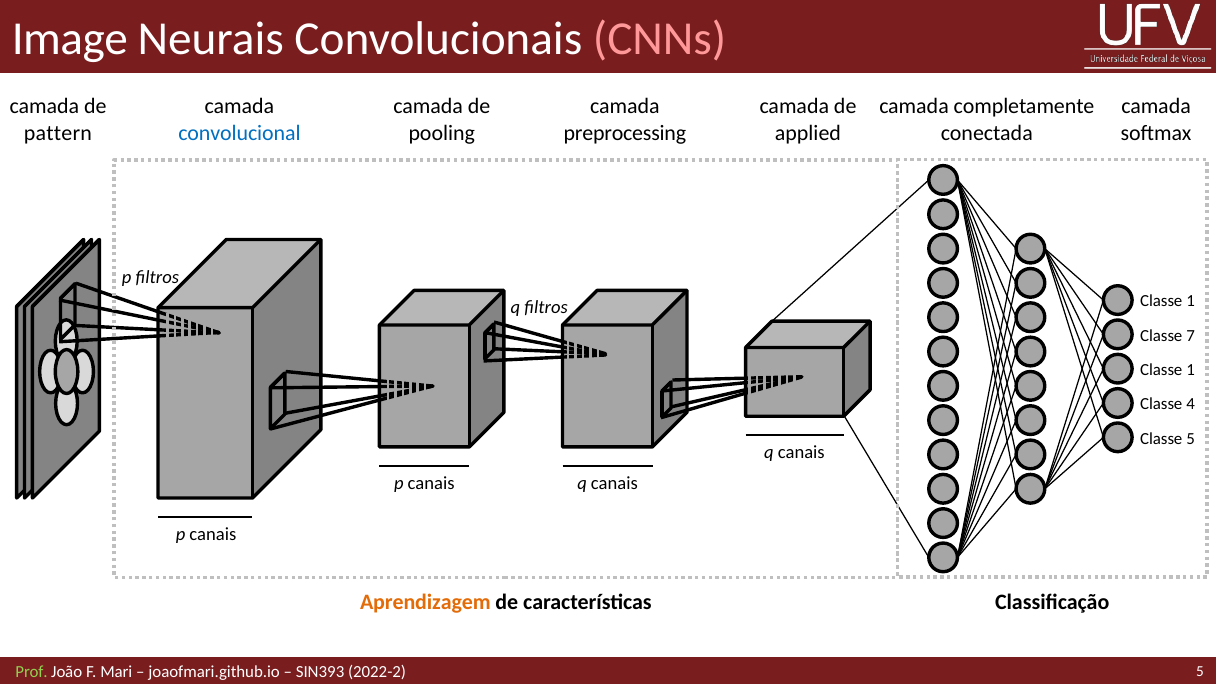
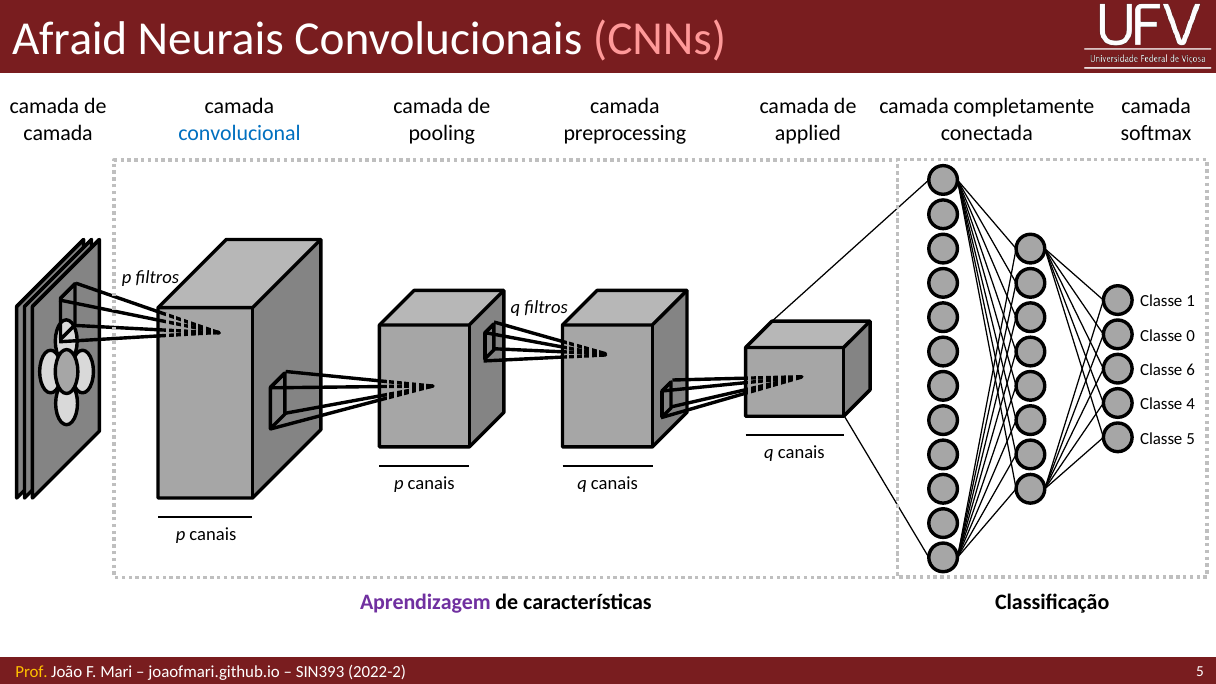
Image: Image -> Afraid (70, 39)
pattern: pattern -> camada (58, 133)
7: 7 -> 0 (1191, 336)
1: 1 -> 6 (1191, 370)
Aprendizagem colour: orange -> purple (425, 602)
Prof colour: light green -> yellow (32, 672)
